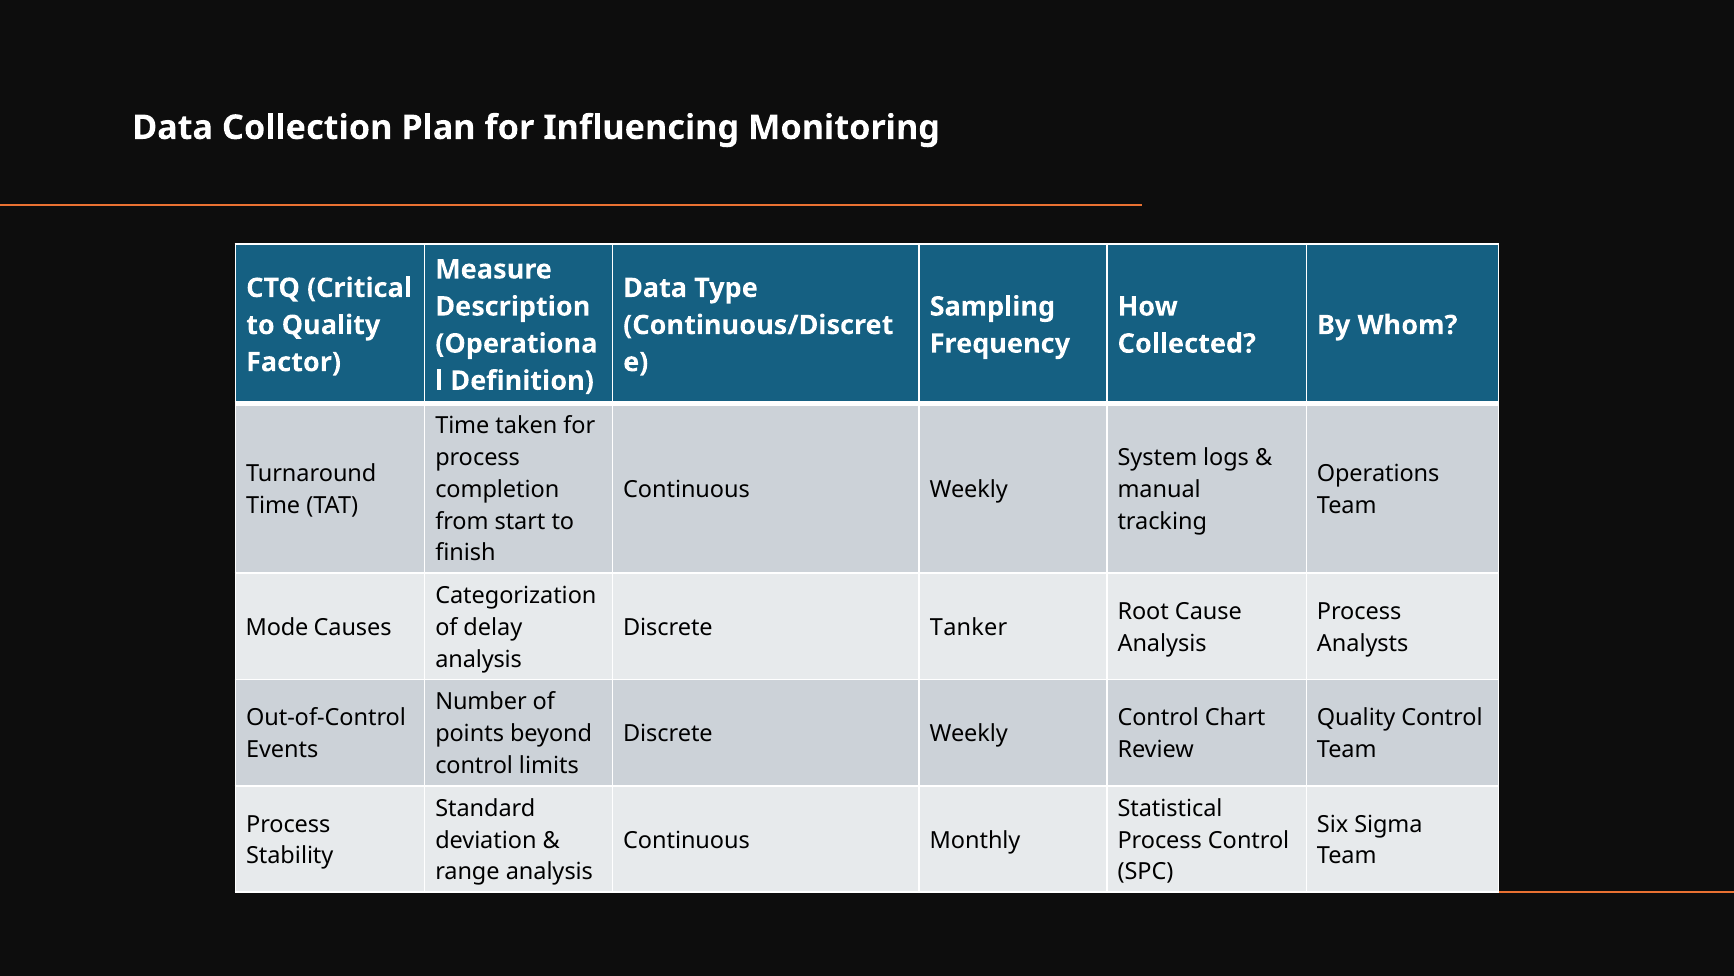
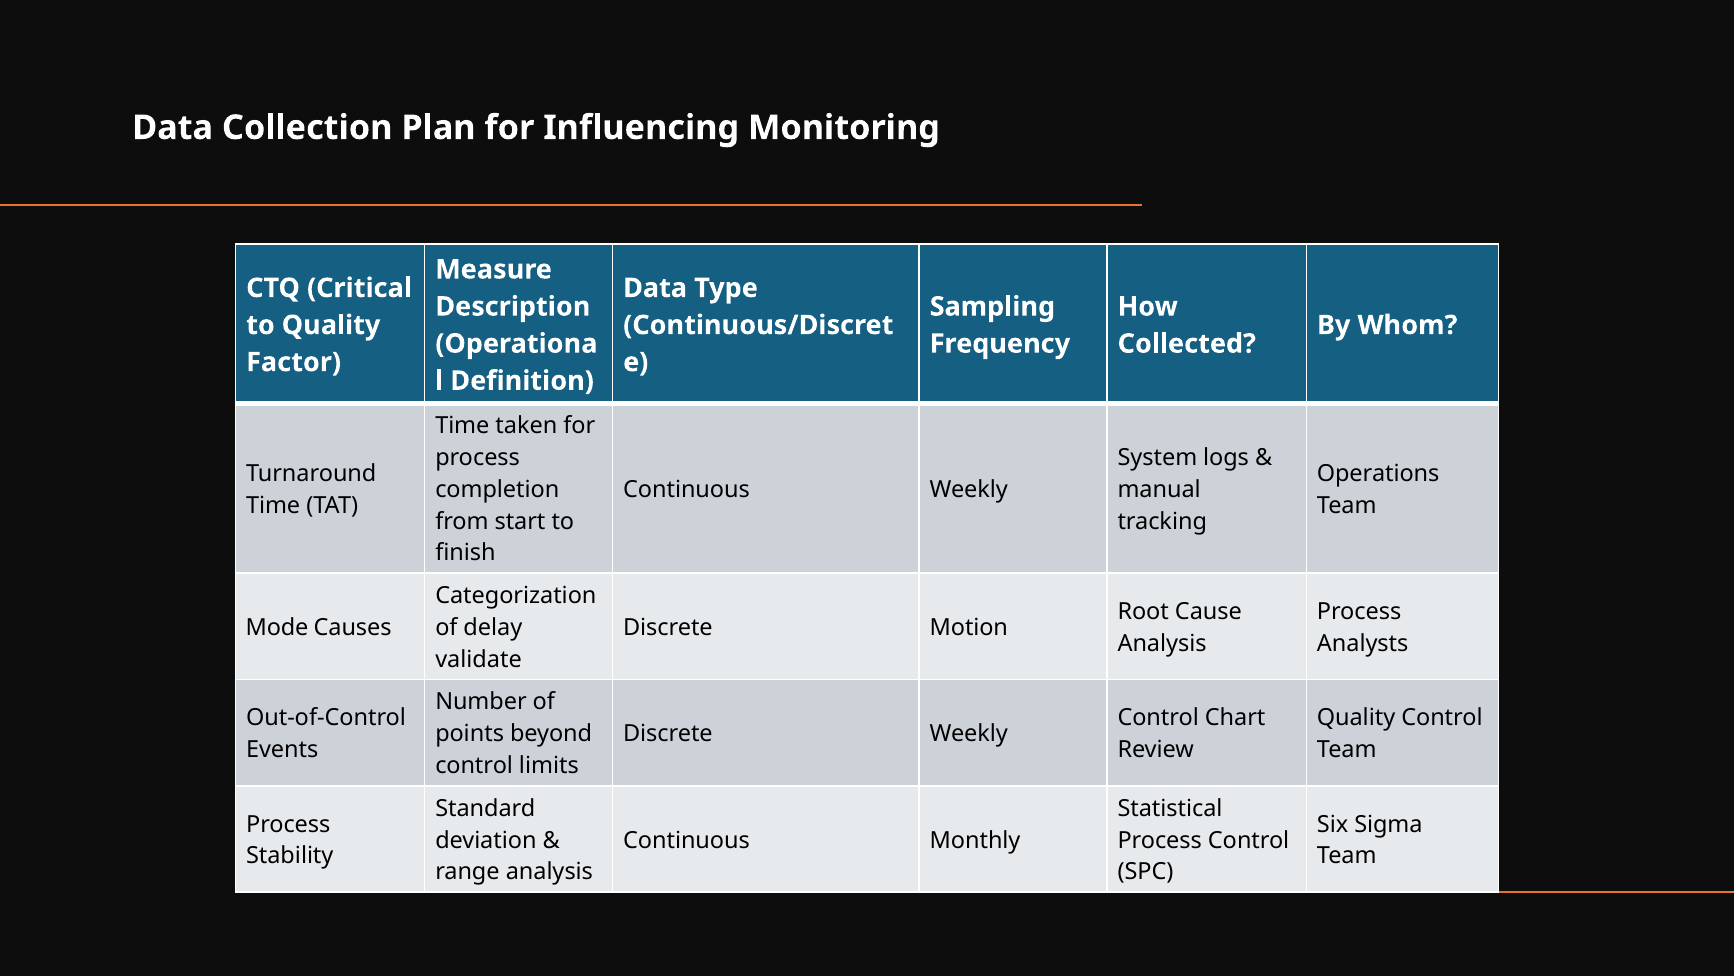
Tanker: Tanker -> Motion (969, 627)
analysis: analysis -> validate (479, 659)
